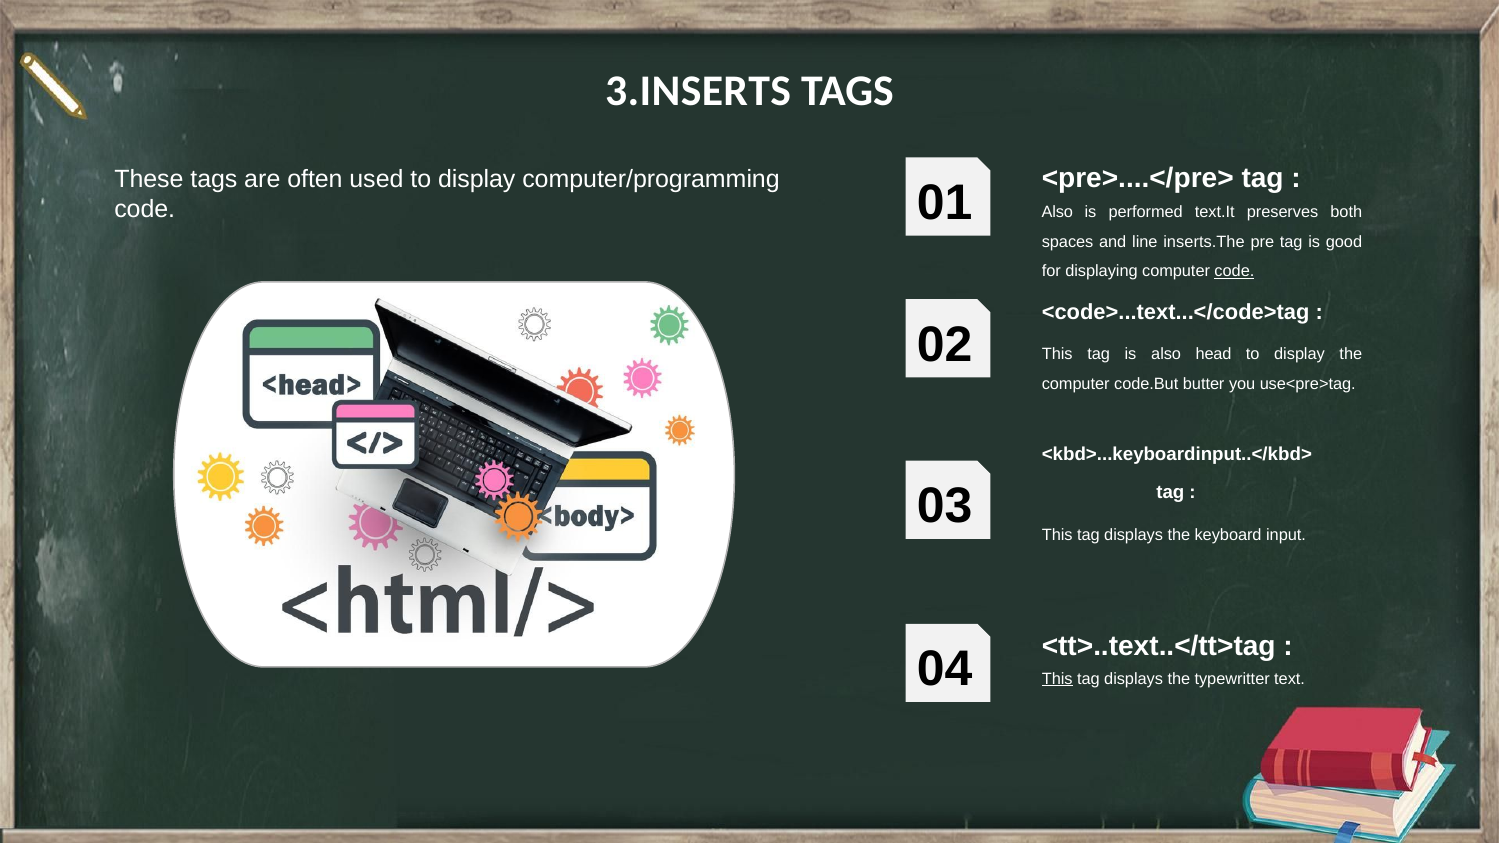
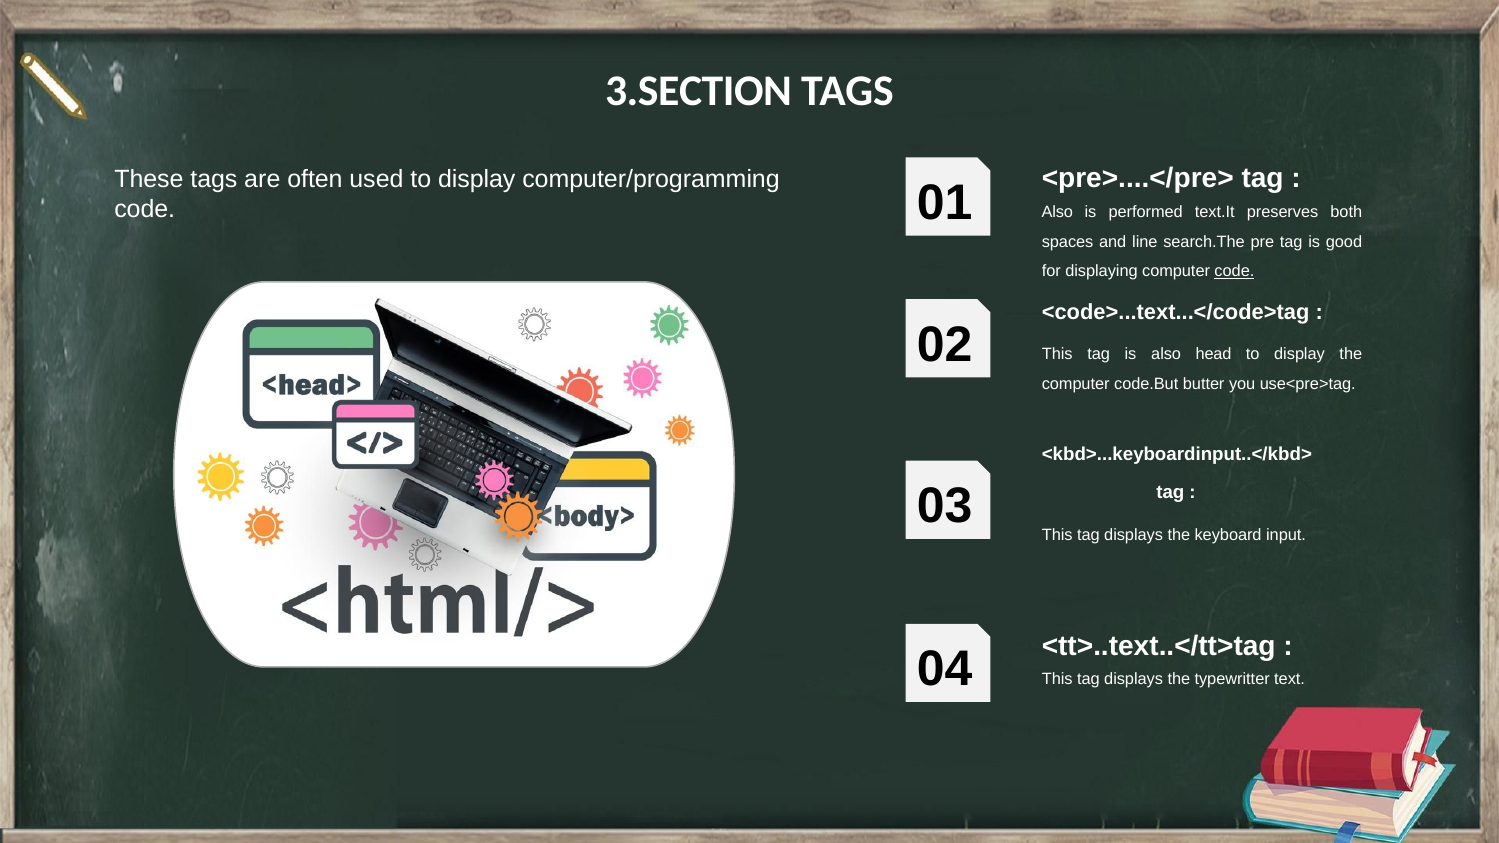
3.INSERTS: 3.INSERTS -> 3.SECTION (699, 91)
inserts.The: inserts.The -> search.The (1204, 242)
This underline: present -> none (1057, 679)
